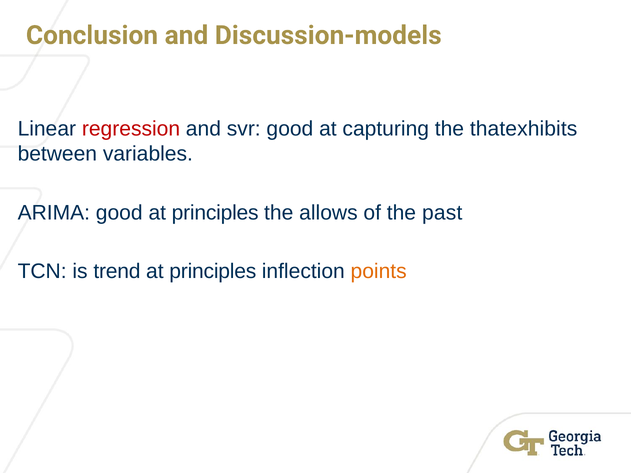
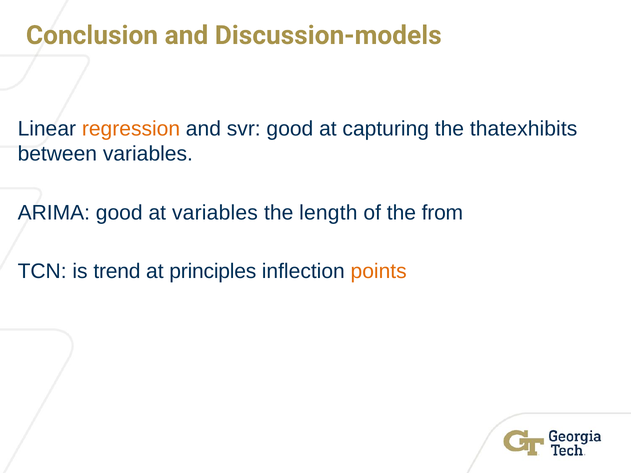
regression colour: red -> orange (131, 129)
good at principles: principles -> variables (215, 213)
allows: allows -> length (328, 213)
past: past -> from (442, 213)
